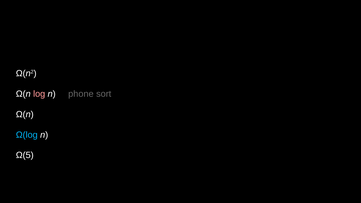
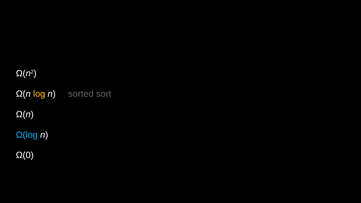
log colour: pink -> yellow (39, 94)
phone: phone -> sorted (81, 94)
Ω(5: Ω(5 -> Ω(0 (25, 155)
